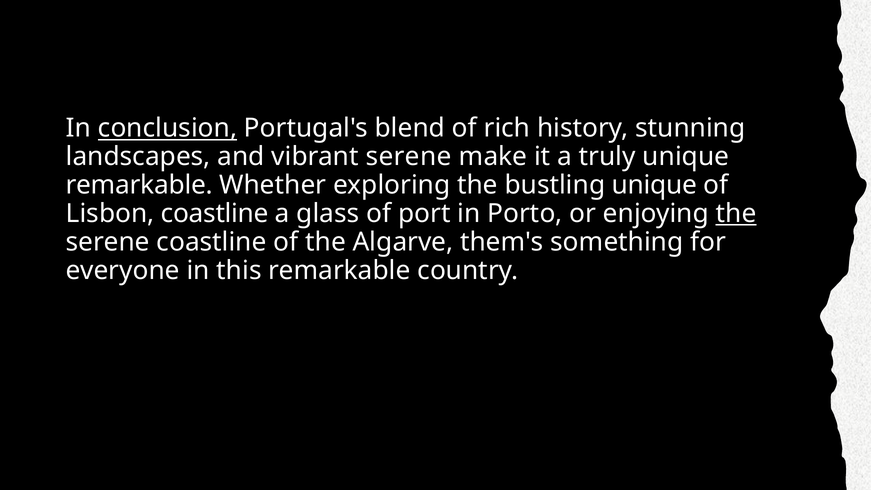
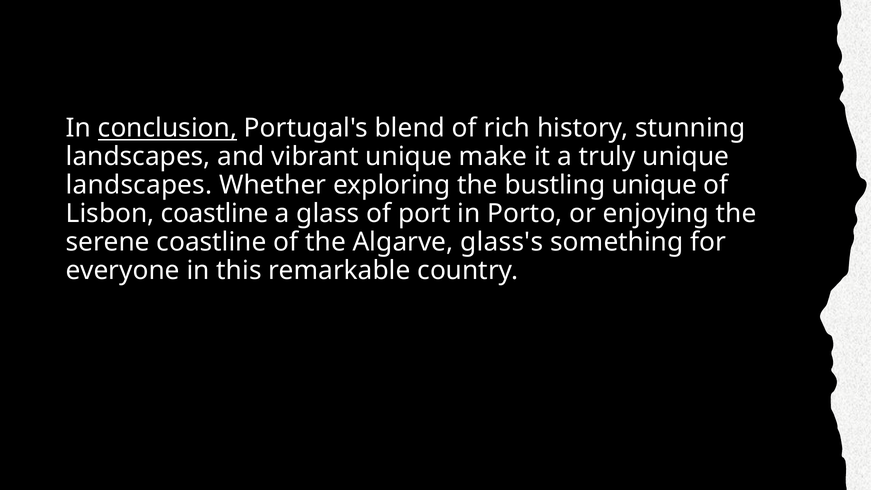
vibrant serene: serene -> unique (409, 157)
remarkable: remarkable -> landscapes (139, 185)
the underline: present -> none (736, 214)
them's: them's -> glass's (502, 242)
